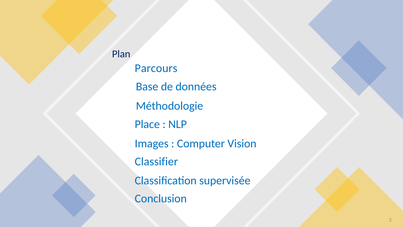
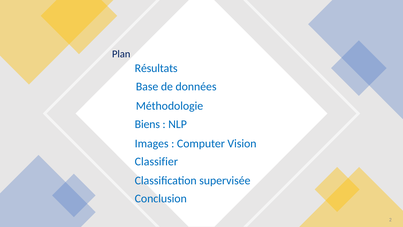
Parcours: Parcours -> Résultats (156, 68)
Place: Place -> Biens (147, 124)
